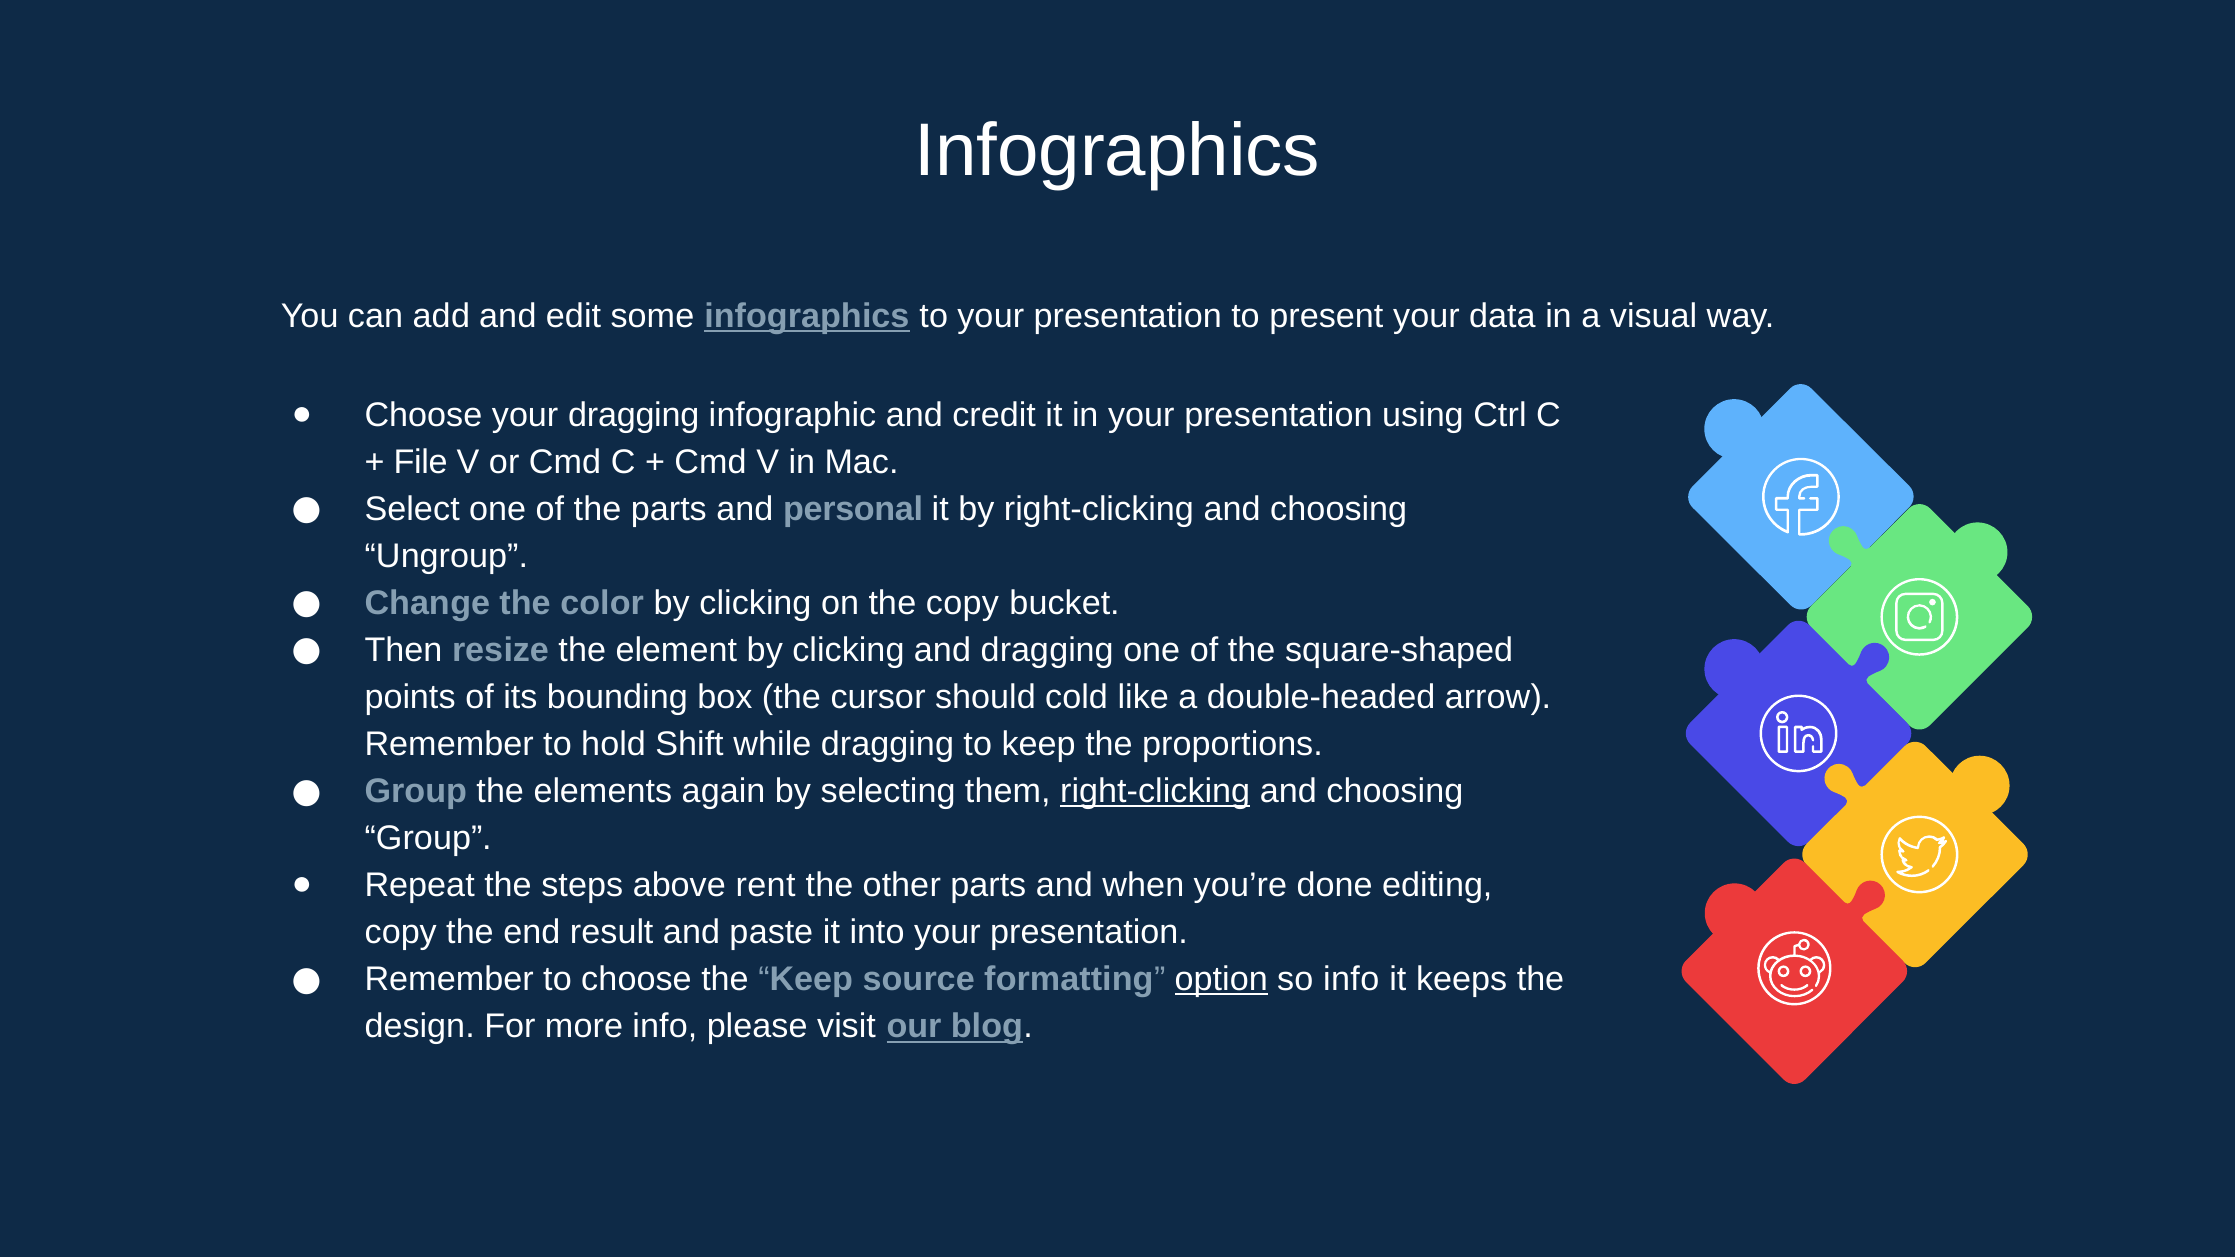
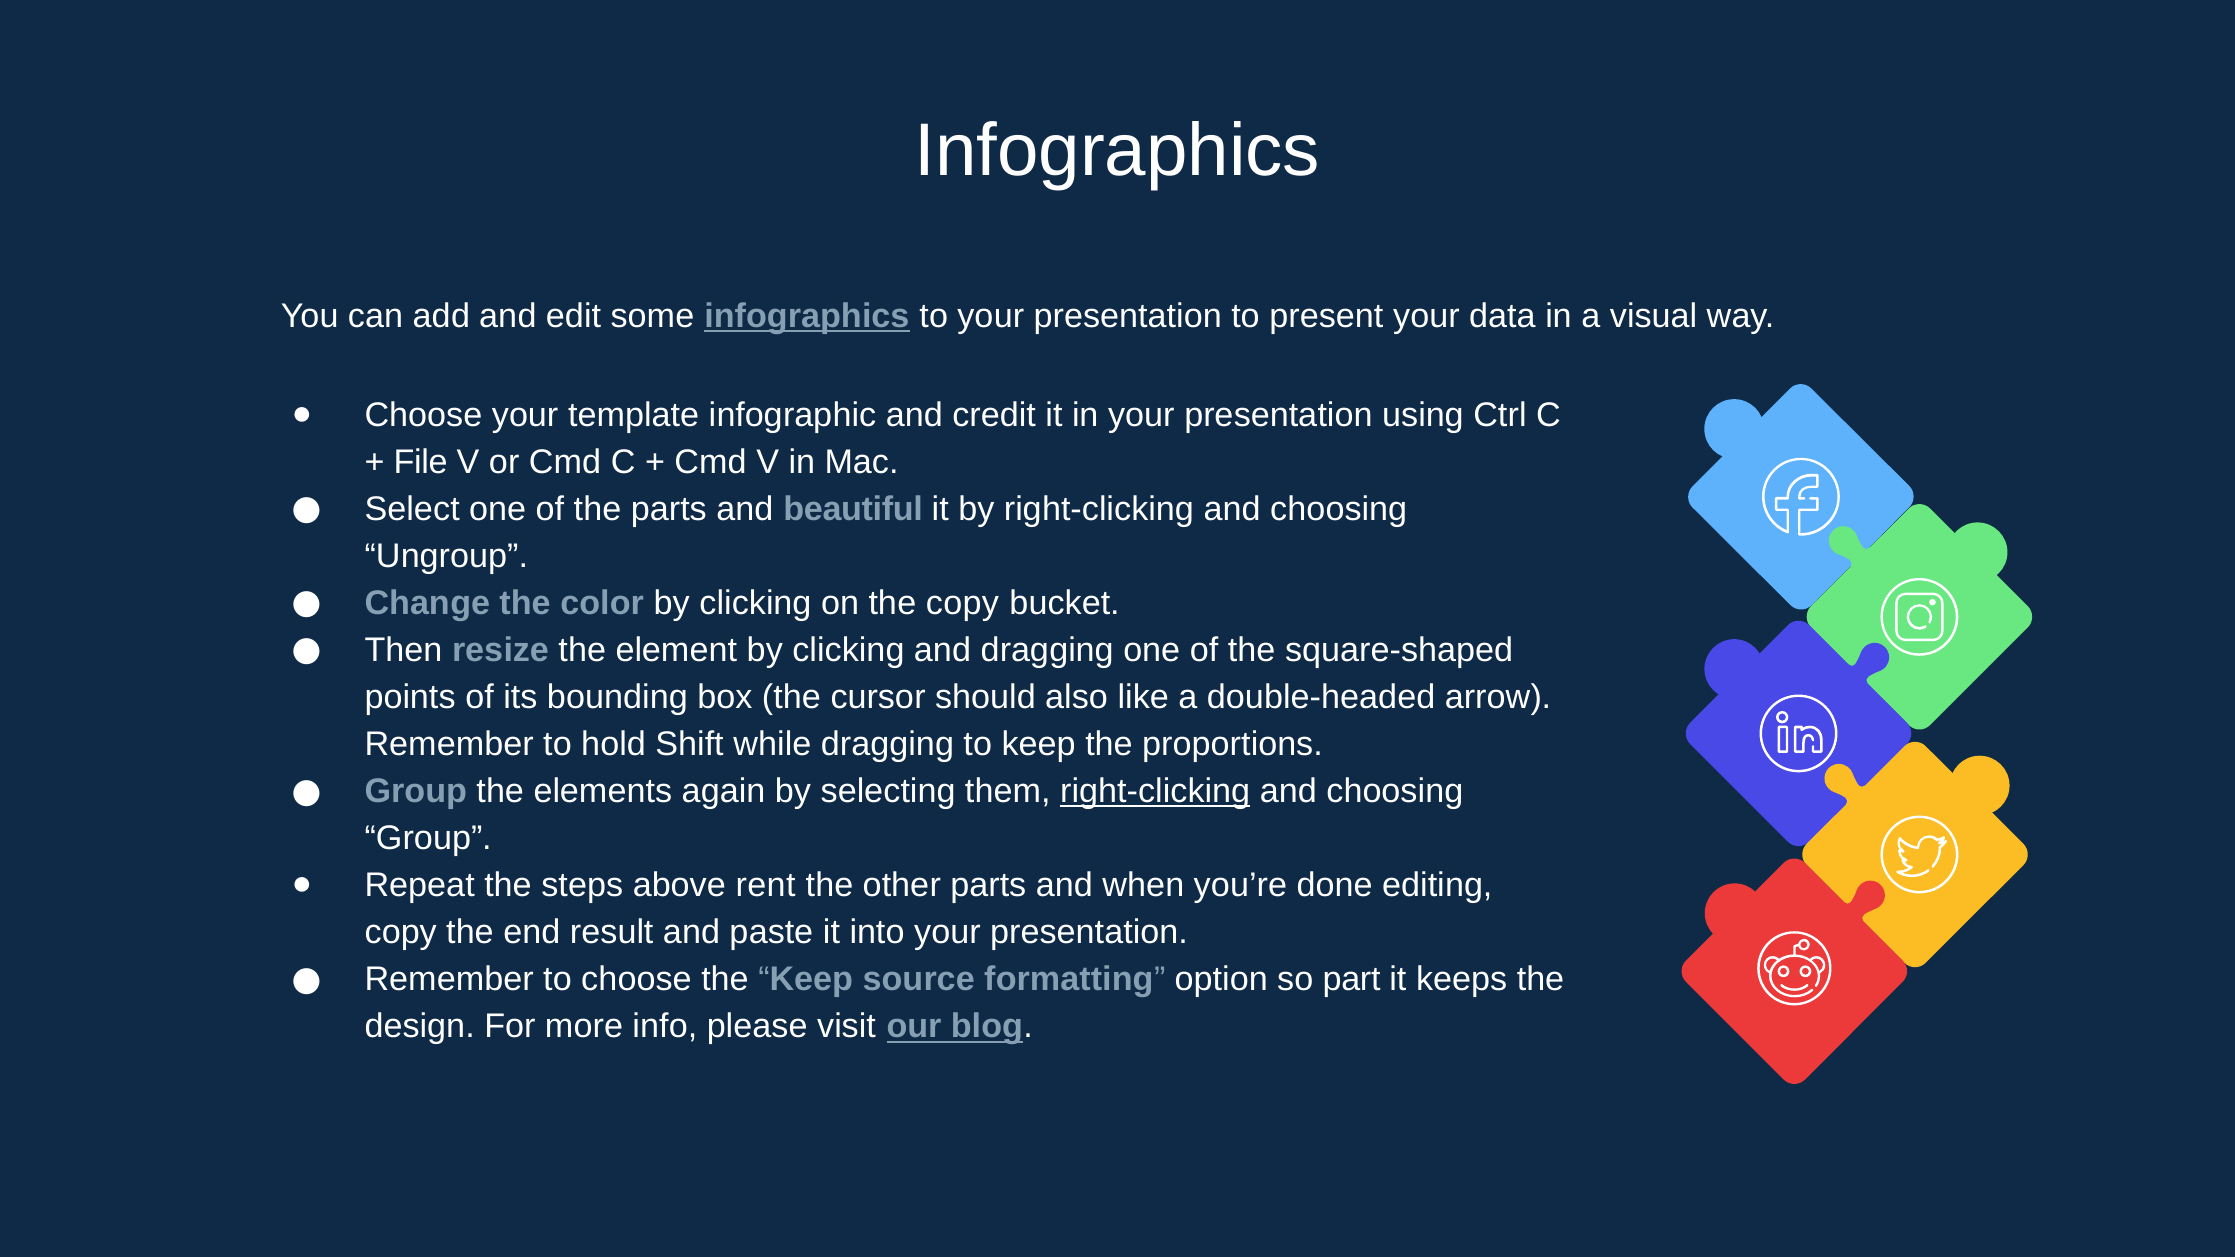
your dragging: dragging -> template (634, 415)
personal: personal -> beautiful (853, 509)
cold: cold -> also (1077, 697)
option underline: present -> none (1221, 980)
so info: info -> part (1352, 980)
